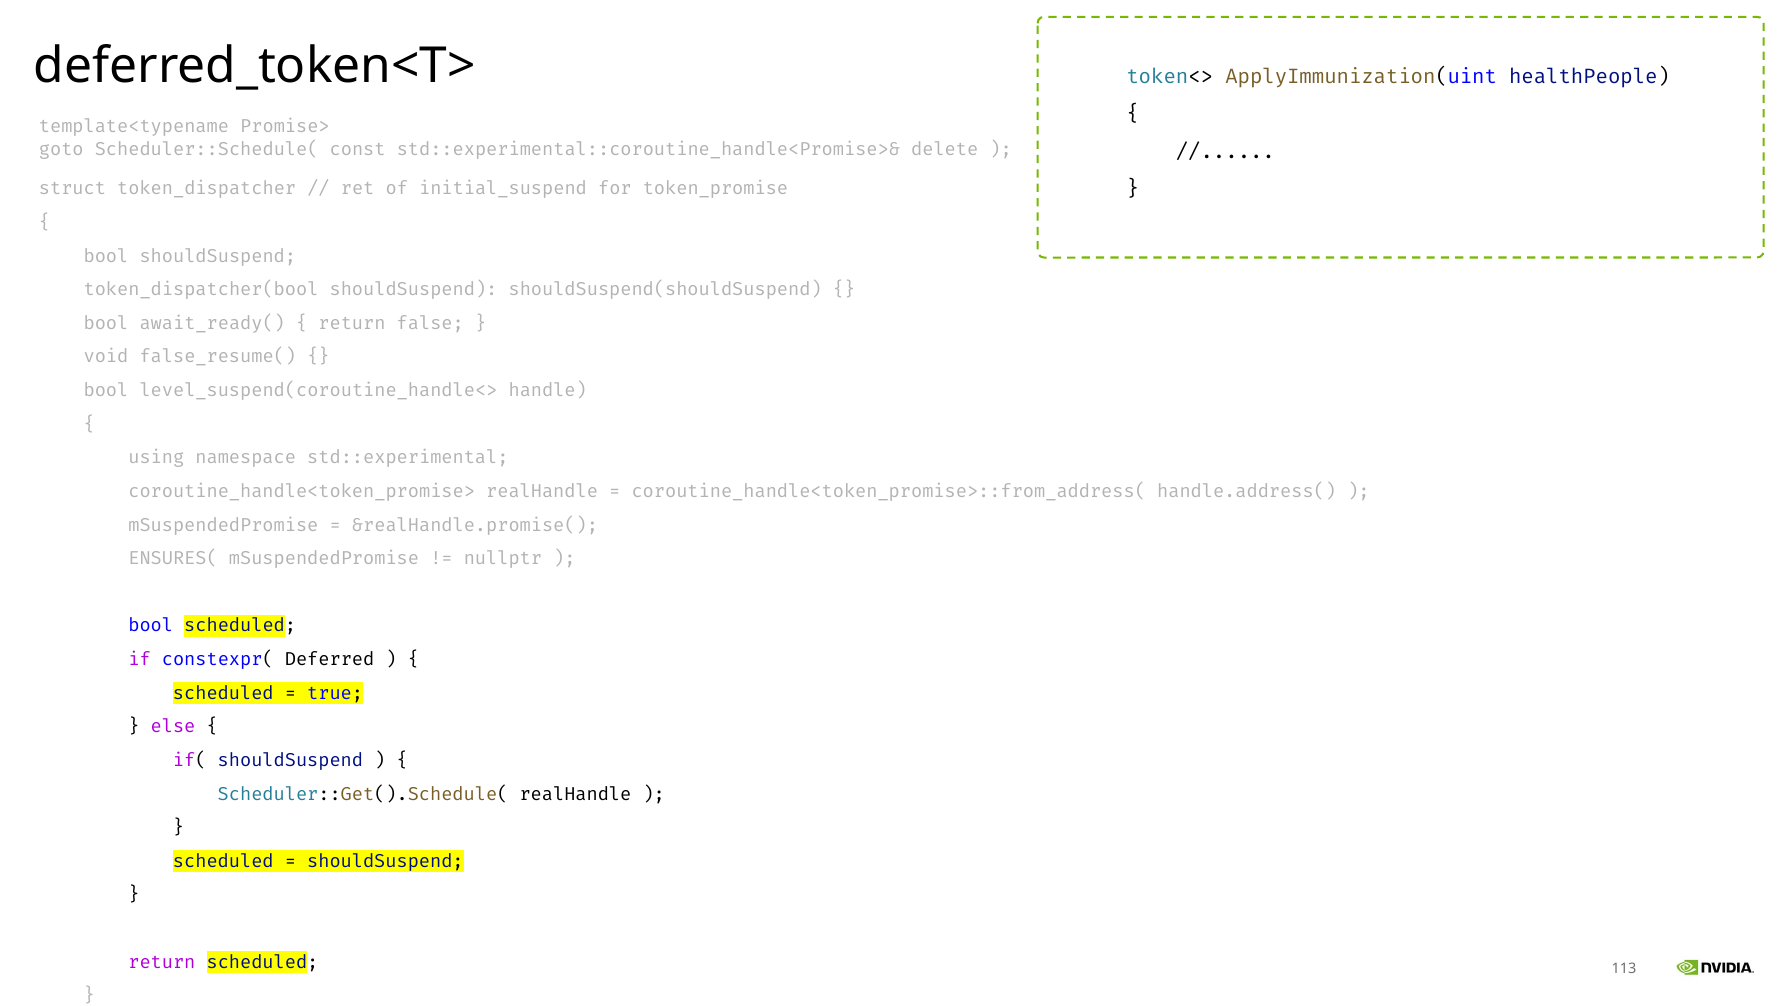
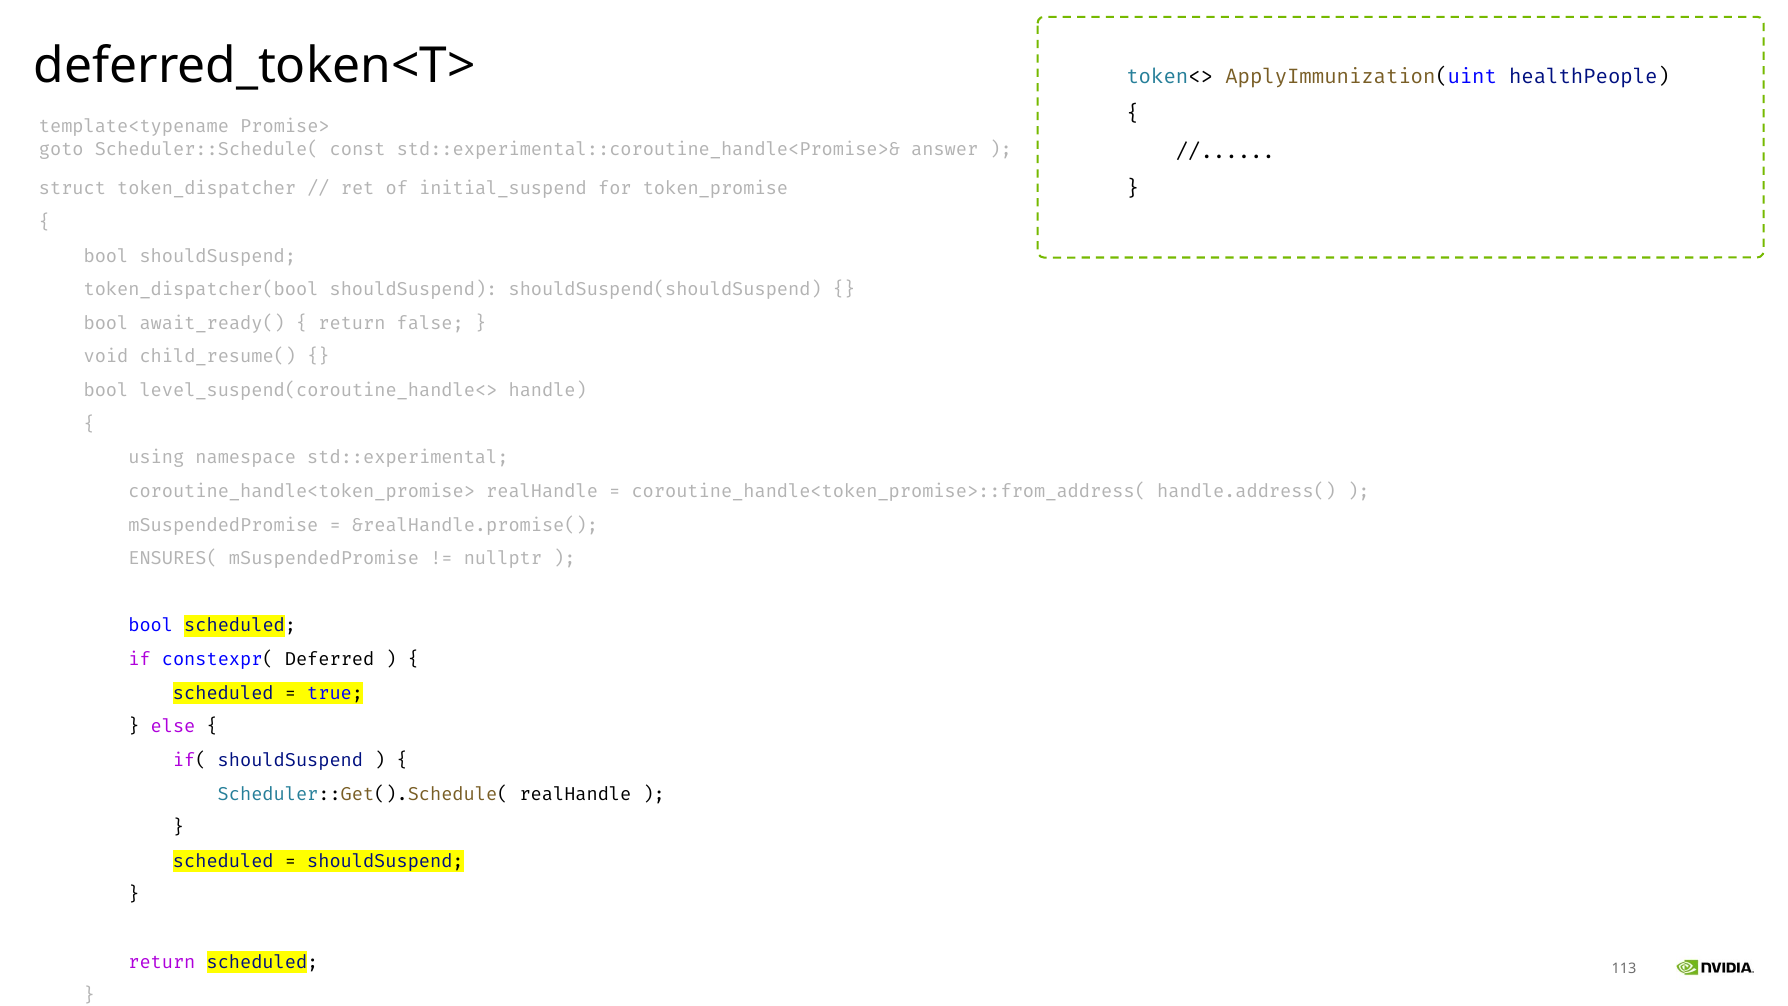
delete: delete -> answer (945, 149)
false_resume(: false_resume( -> child_resume( (218, 357)
